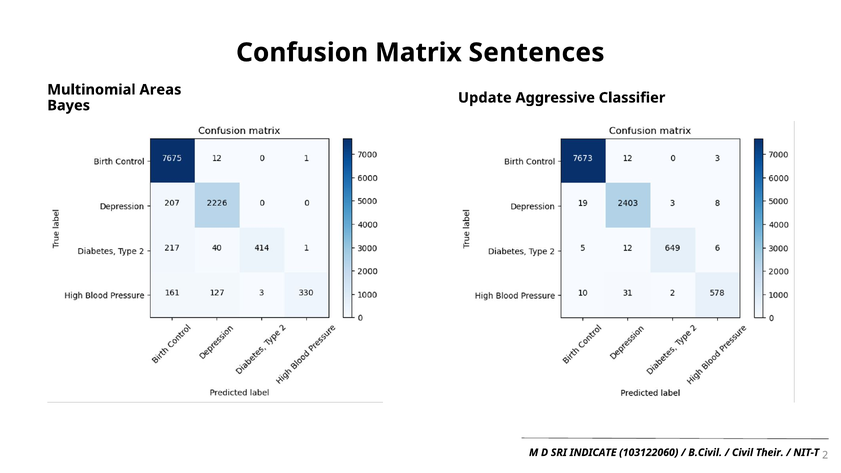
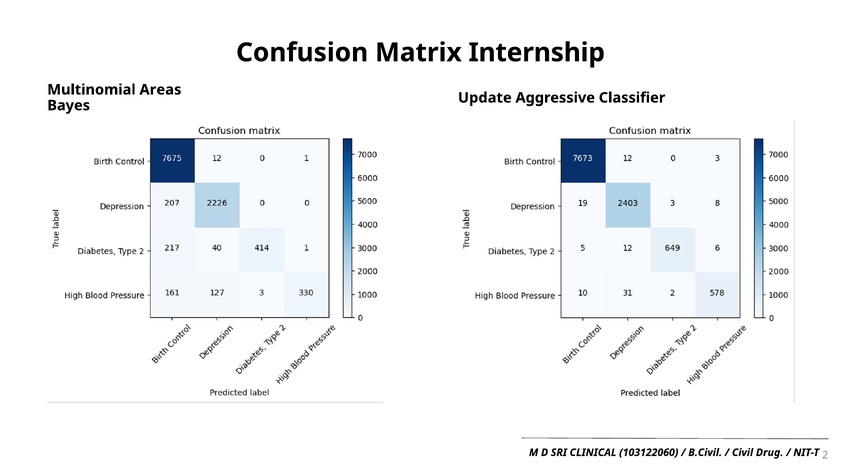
Sentences: Sentences -> Internship (537, 53)
INDICATE: INDICATE -> CLINICAL (593, 453)
Their: Their -> Drug (770, 453)
